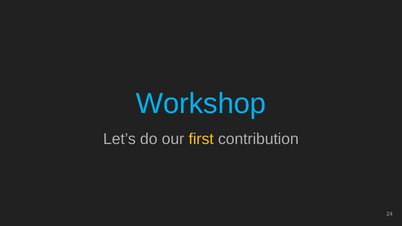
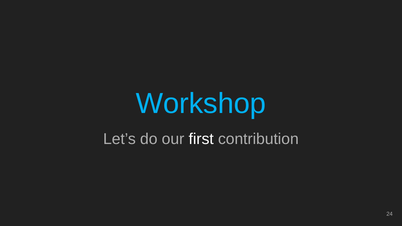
first colour: yellow -> white (201, 139)
